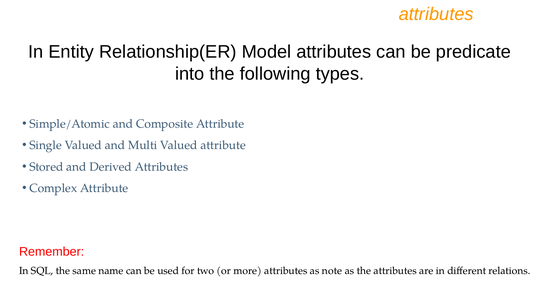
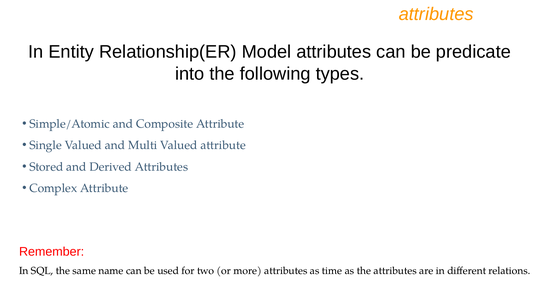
note: note -> time (332, 271)
